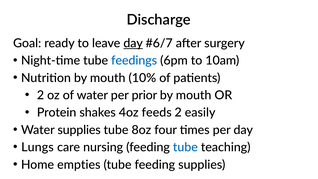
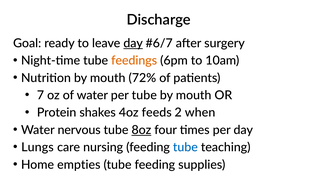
feedings colour: blue -> orange (134, 61)
10%: 10% -> 72% (142, 78)
2: 2 -> 7 (41, 95)
per prior: prior -> tube (144, 95)
easily: easily -> when (200, 113)
Water supplies: supplies -> nervous (79, 130)
8oz underline: none -> present (141, 130)
